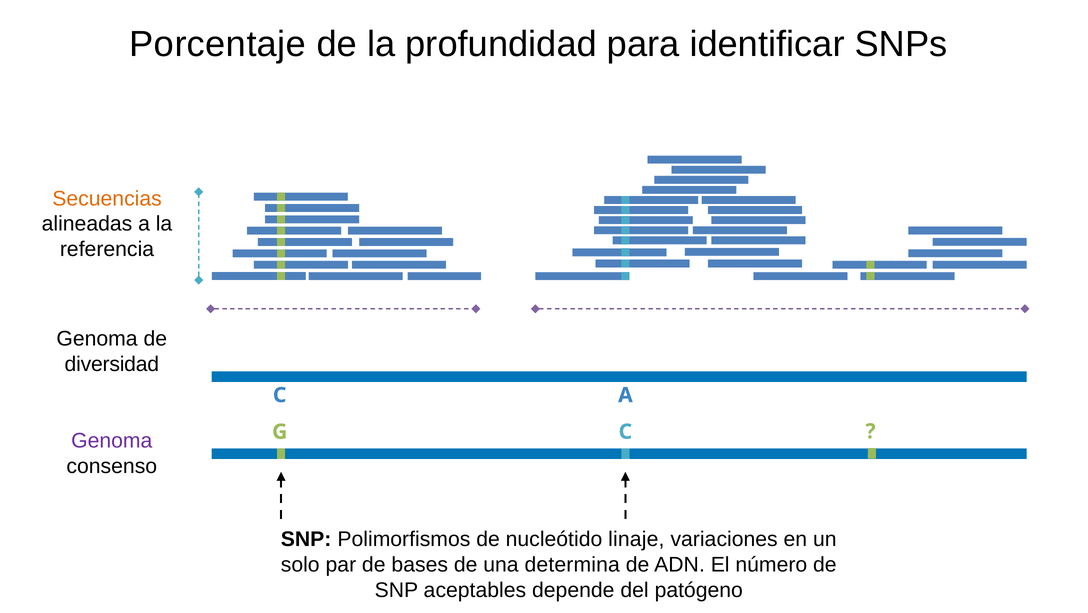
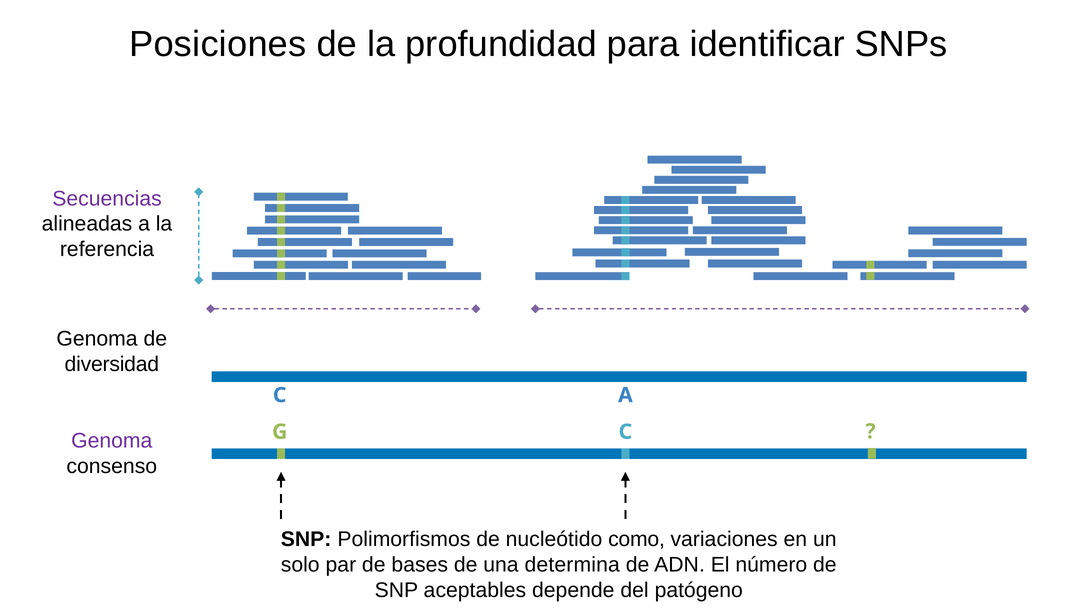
Porcentaje: Porcentaje -> Posiciones (218, 44)
Secuencias colour: orange -> purple (107, 198)
linaje: linaje -> como (637, 539)
